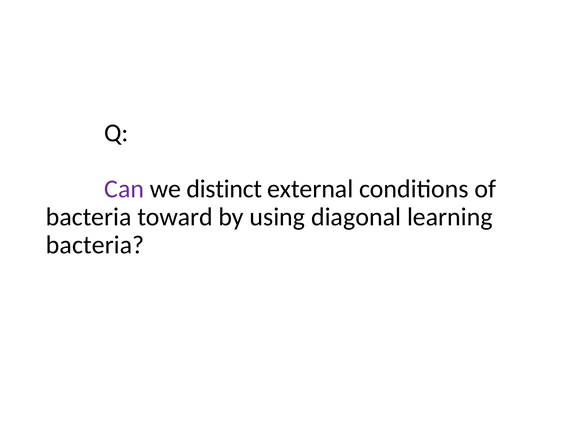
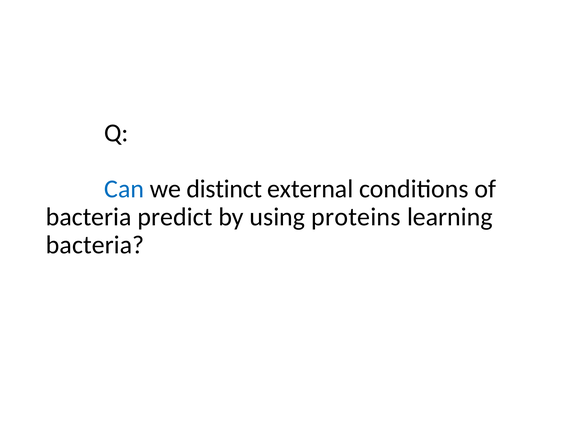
Can colour: purple -> blue (124, 189)
toward: toward -> predict (175, 217)
diagonal: diagonal -> proteins (356, 217)
